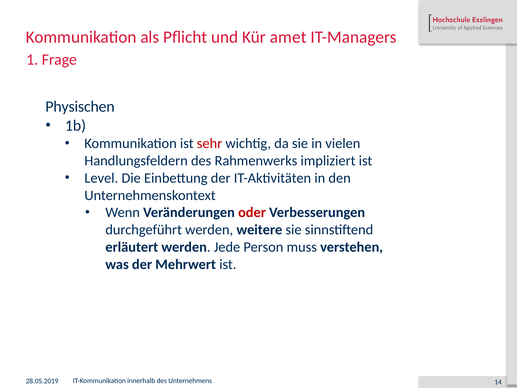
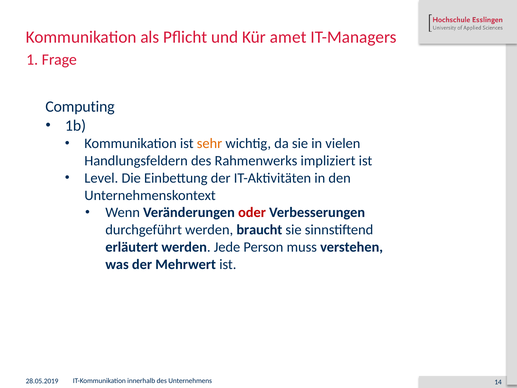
Physischen: Physischen -> Computing (80, 107)
sehr colour: red -> orange (209, 143)
weitere: weitere -> braucht (259, 230)
